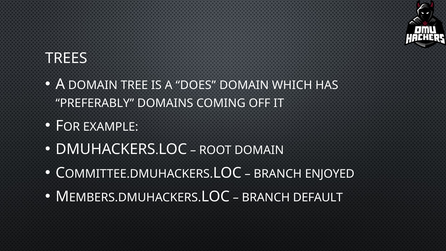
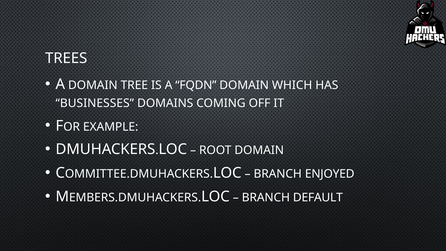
DOES: DOES -> FQDN (196, 85)
PREFERABLY: PREFERABLY -> BUSINESSES (95, 103)
